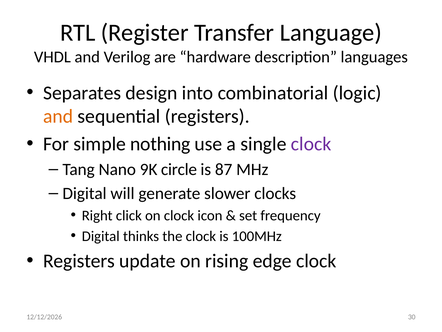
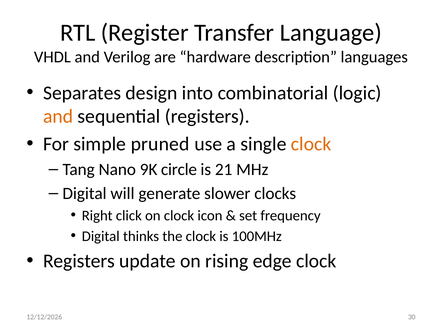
nothing: nothing -> pruned (160, 144)
clock colour: purple -> orange (311, 144)
87: 87 -> 21 (224, 169)
